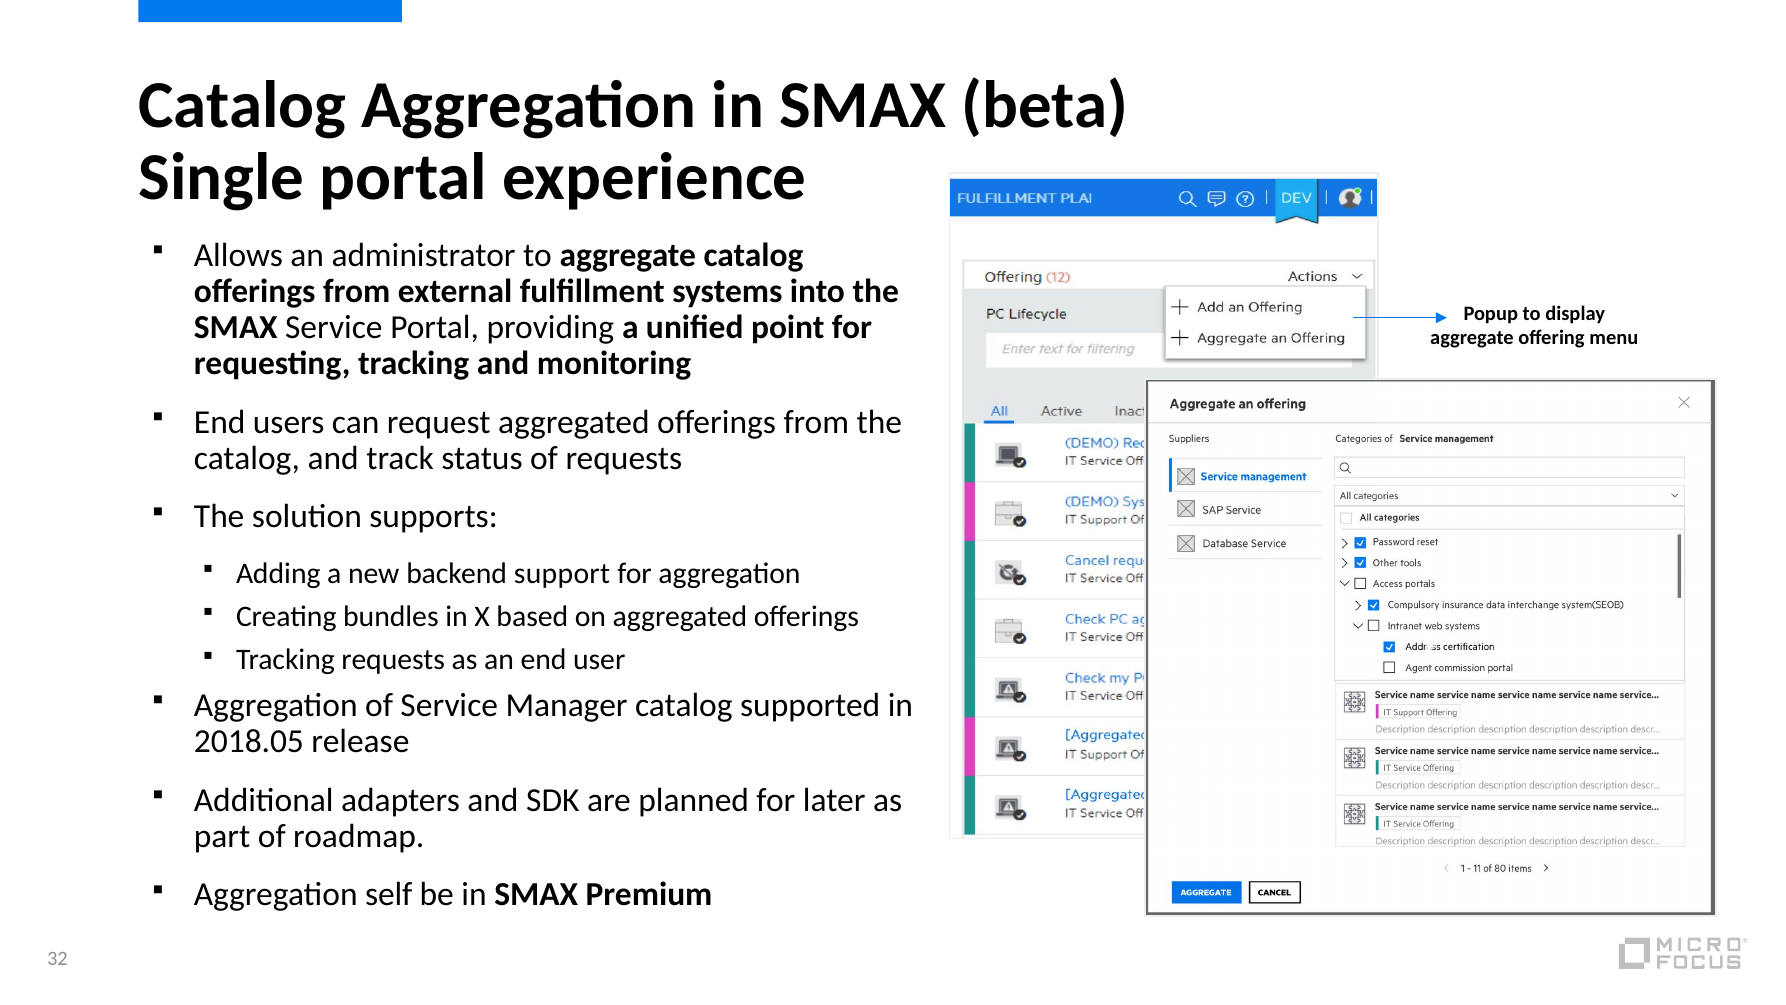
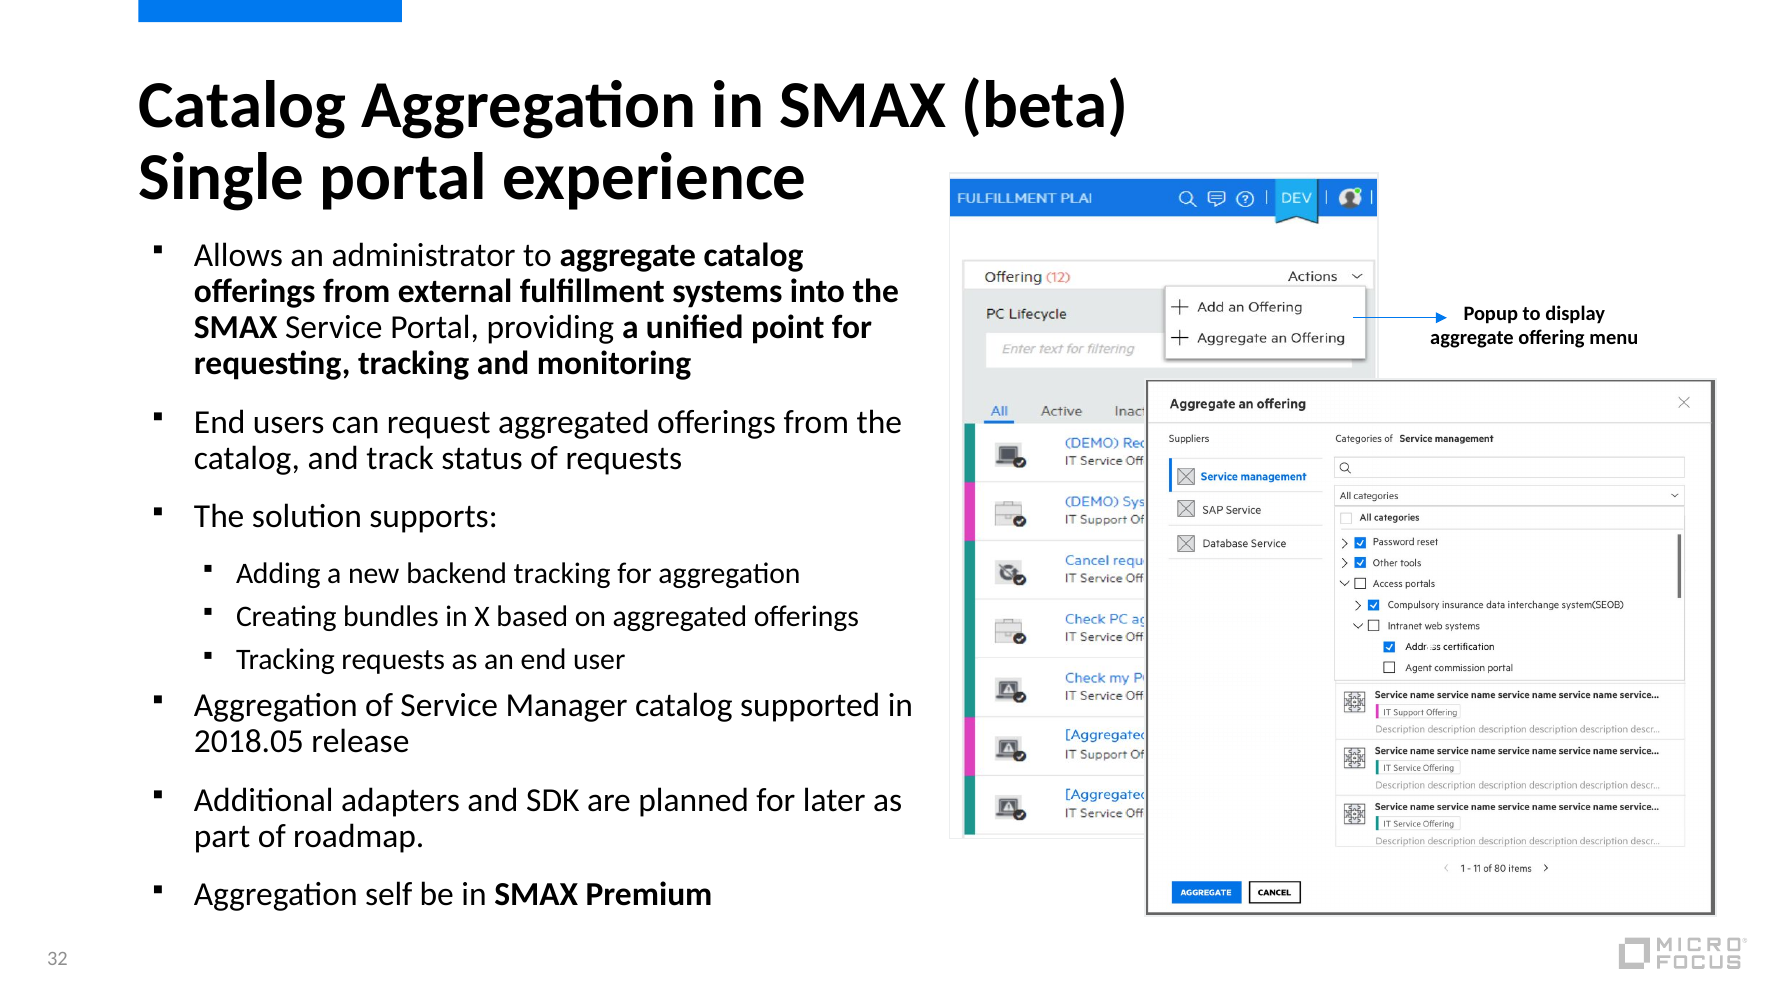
backend support: support -> tracking (562, 573)
